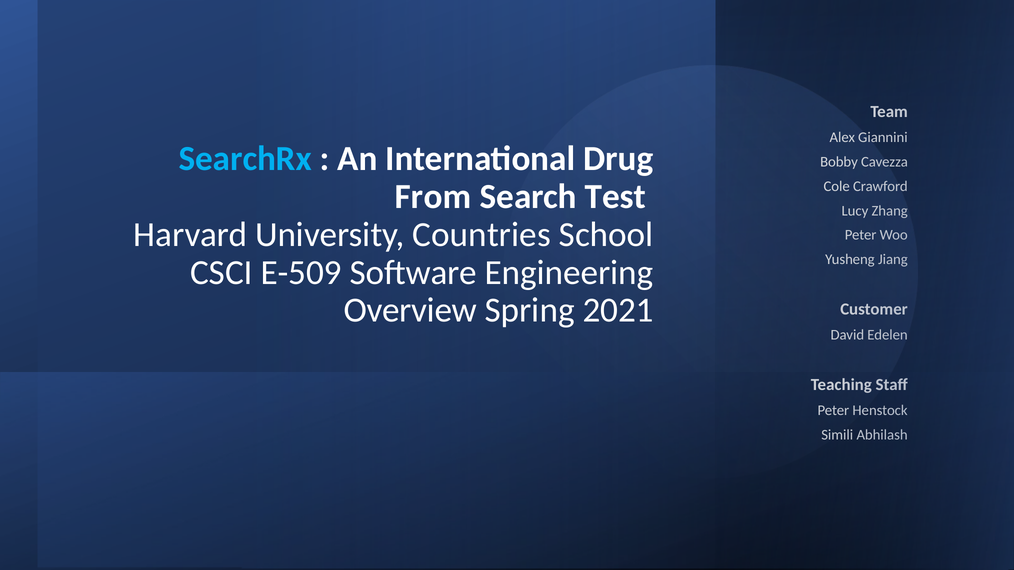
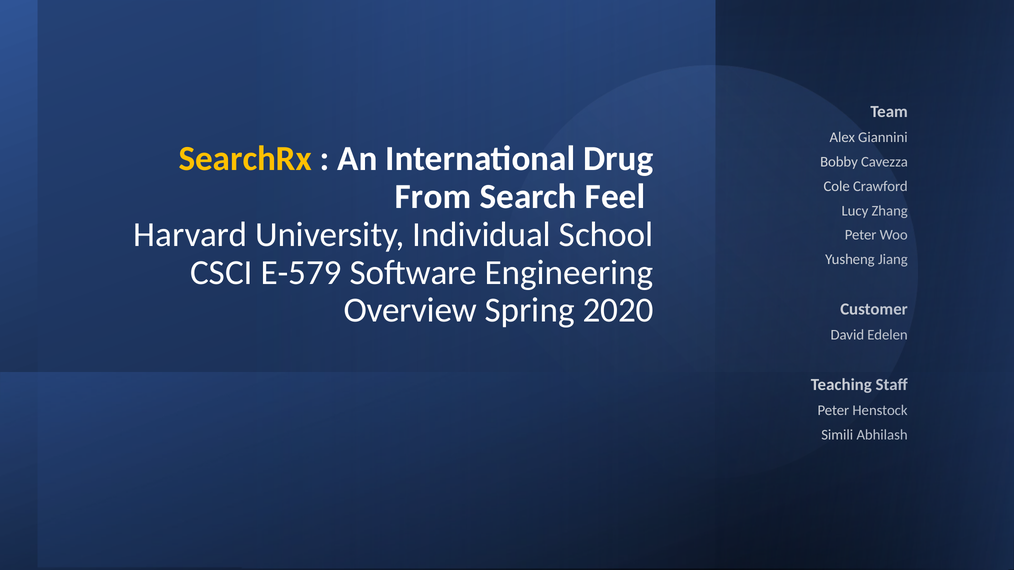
SearchRx colour: light blue -> yellow (245, 159)
Test: Test -> Feel (615, 197)
Countries: Countries -> Individual (482, 235)
E-509: E-509 -> E-579 (301, 273)
2021: 2021 -> 2020 (618, 311)
